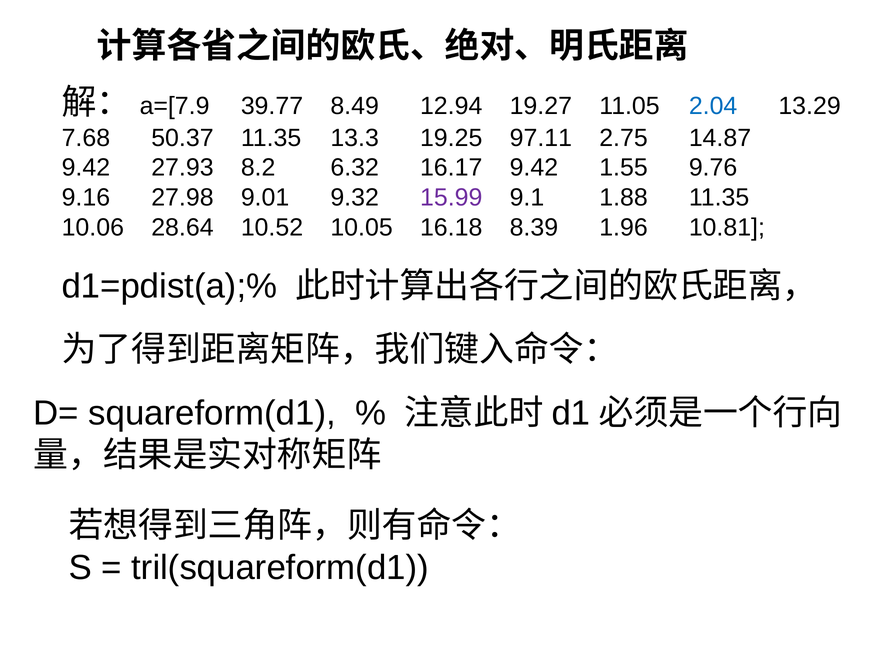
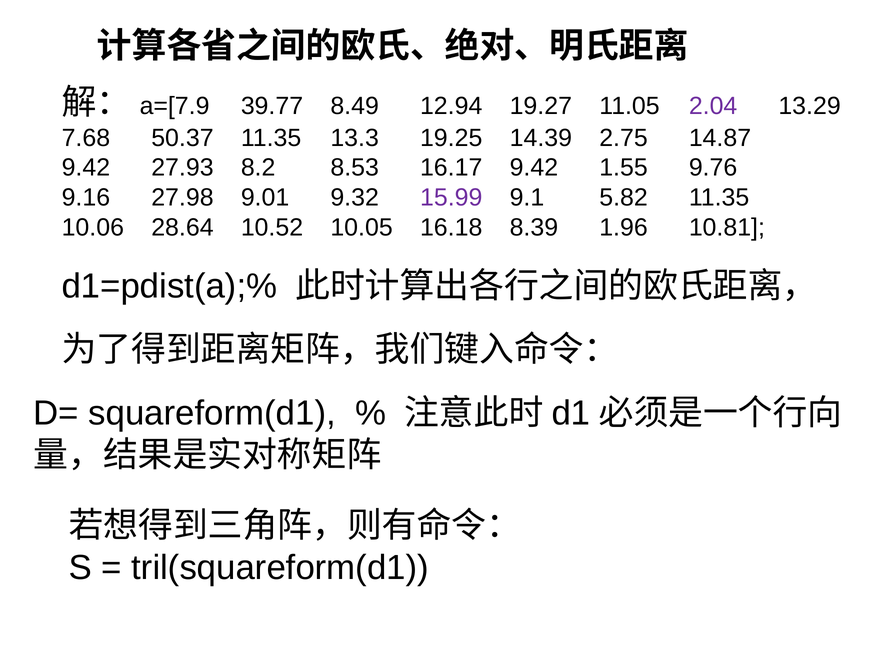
2.04 colour: blue -> purple (713, 106)
97.11: 97.11 -> 14.39 (541, 138)
6.32: 6.32 -> 8.53 (355, 168)
1.88: 1.88 -> 5.82 (624, 198)
